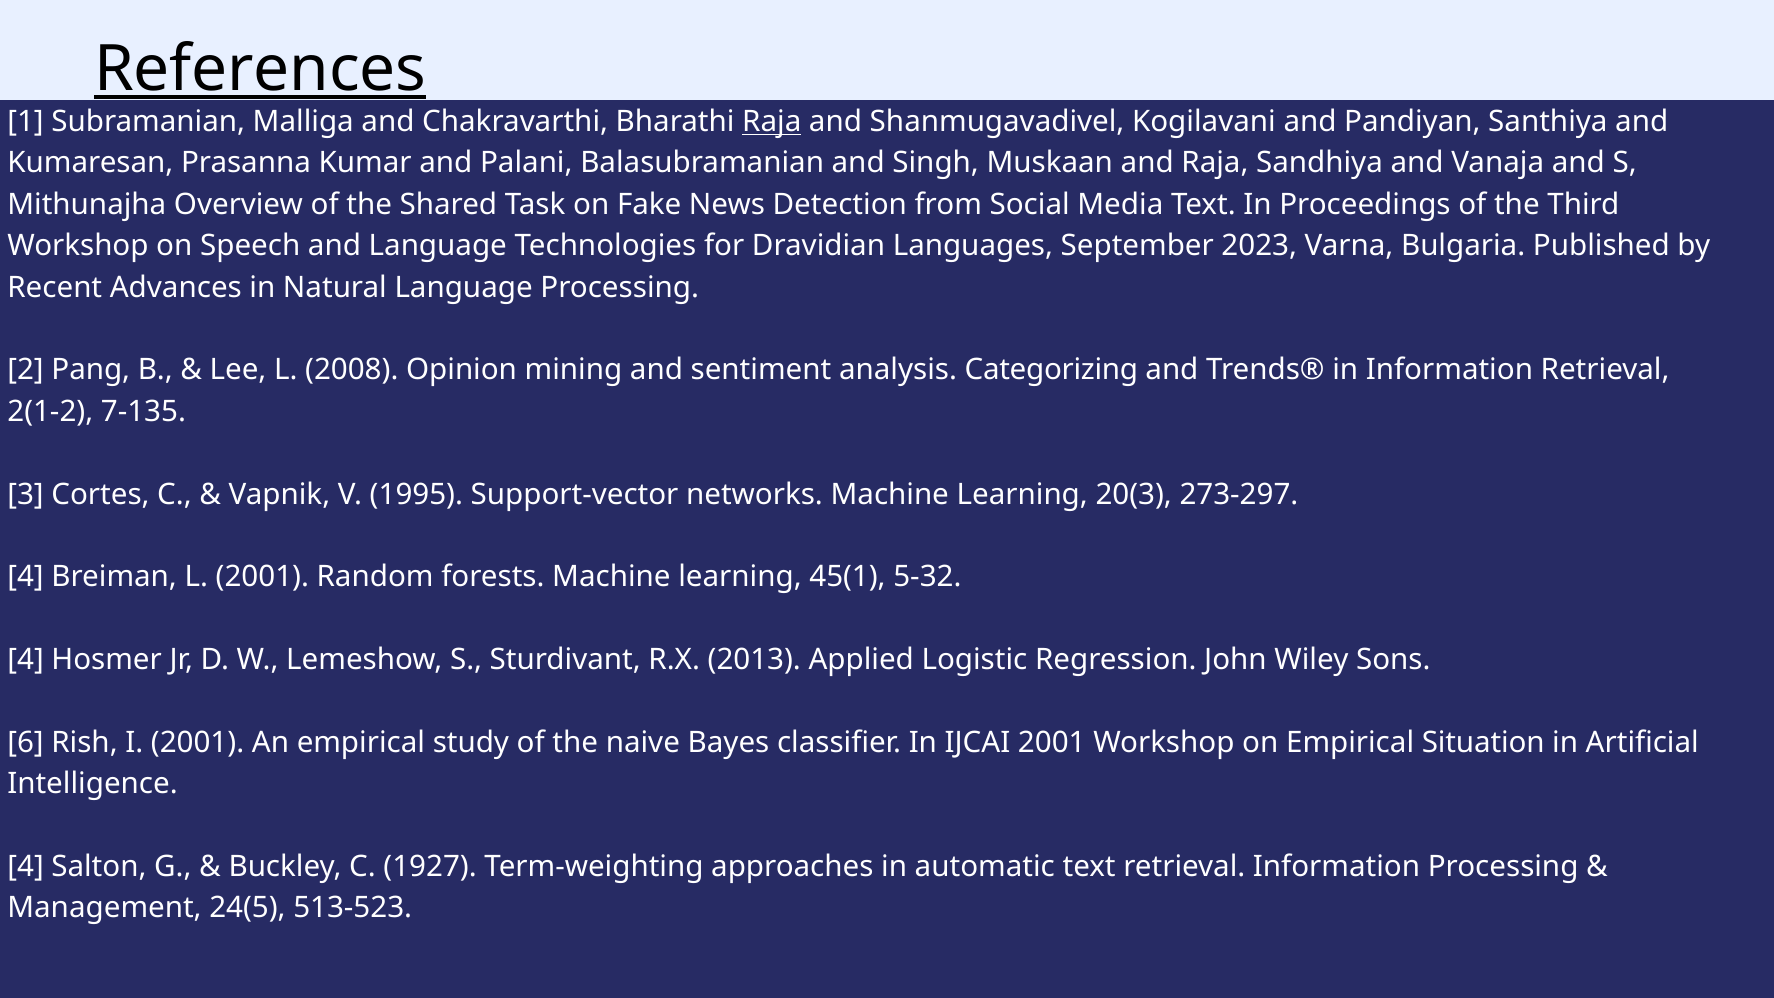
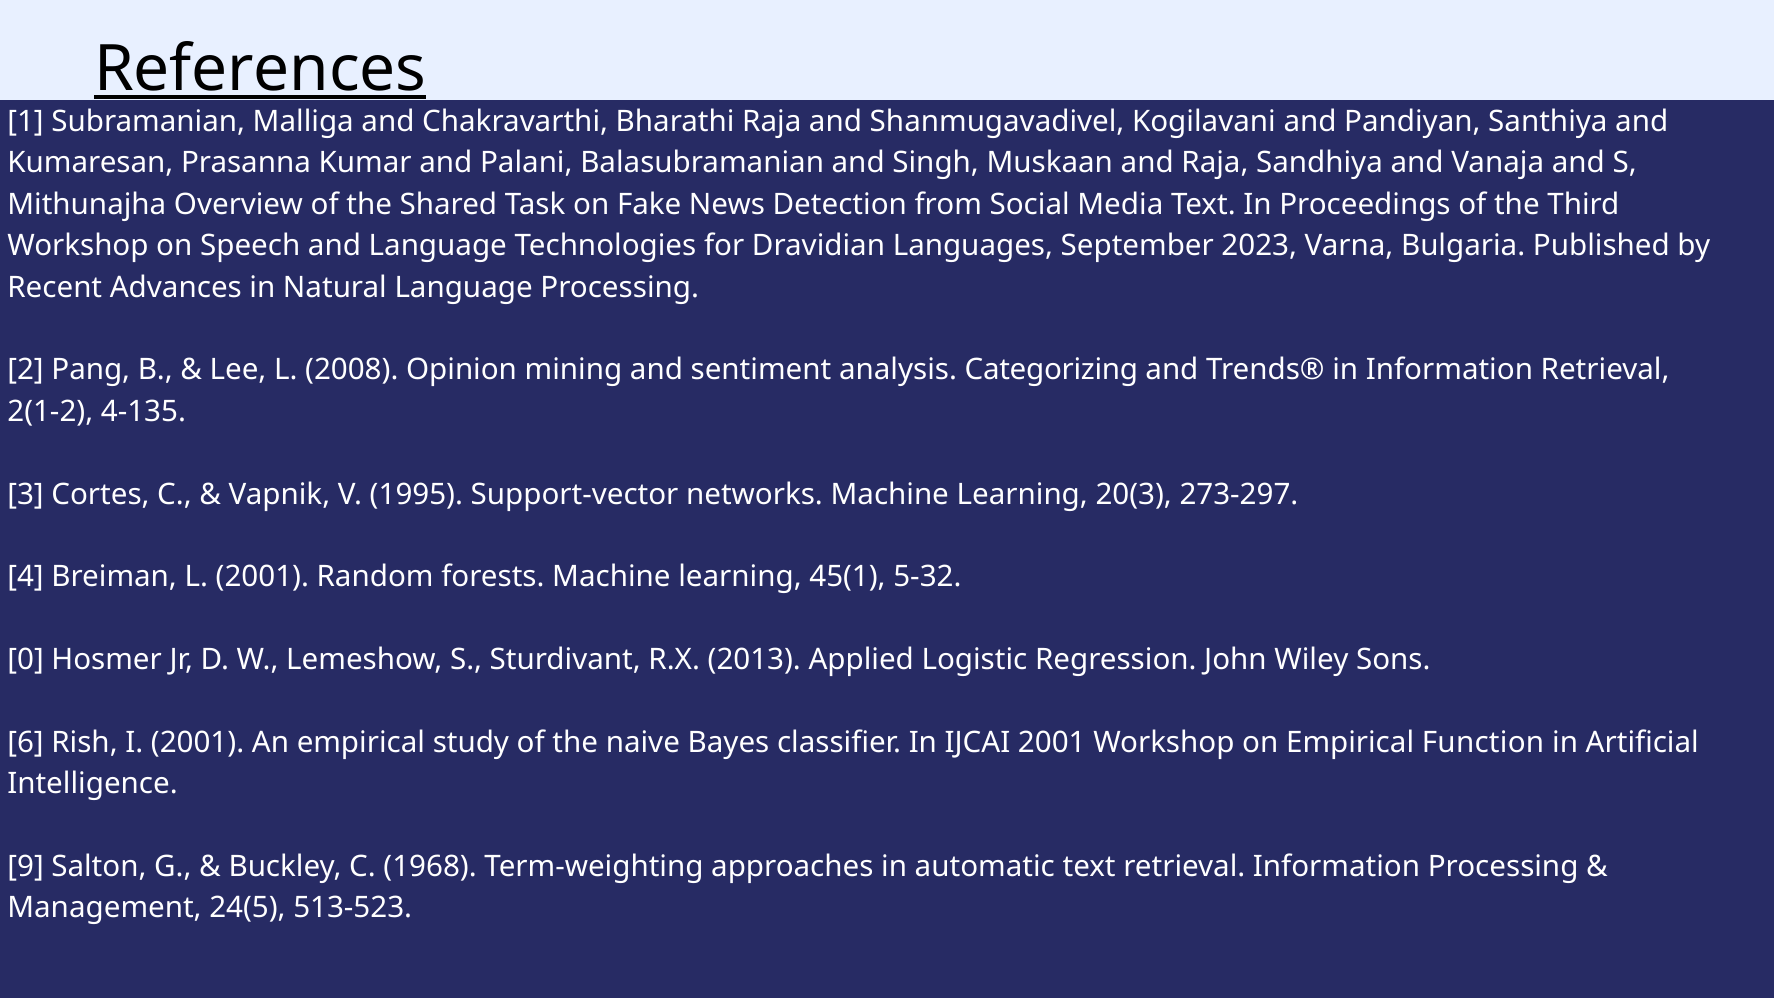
Raja underline: present -> none (772, 122)
7-135: 7-135 -> 4-135 (143, 411)
4: 4 -> 0 (26, 660)
Situation: Situation -> Function (1483, 743)
4: 4 -> 9 (26, 867)
1927: 1927 -> 1968 (430, 867)
